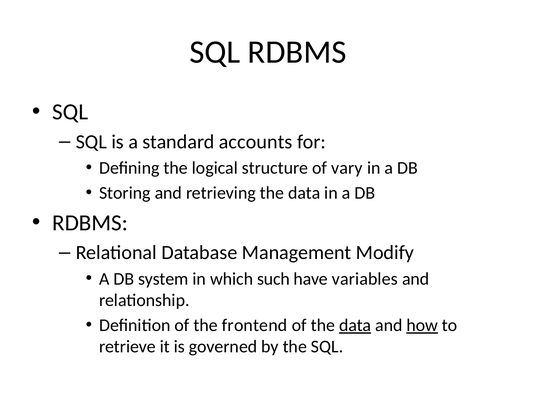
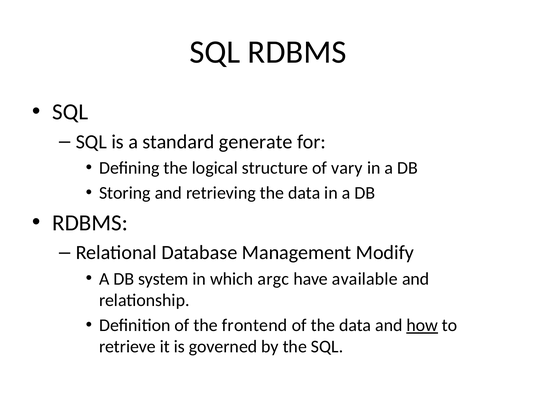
accounts: accounts -> generate (256, 142)
such: such -> argc (273, 279)
variables: variables -> available (365, 279)
data underline: present -> none (355, 325)
